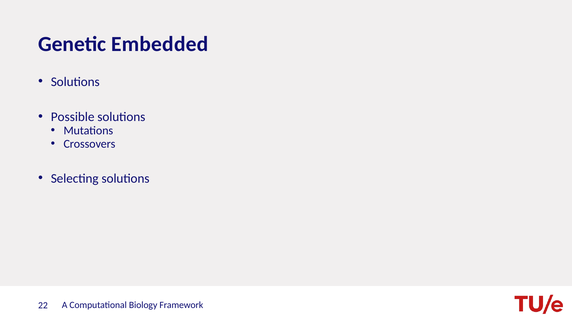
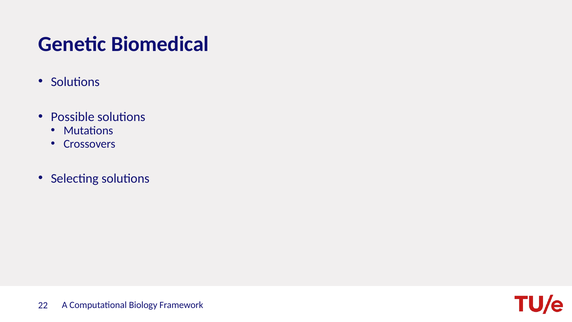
Embedded: Embedded -> Biomedical (160, 44)
